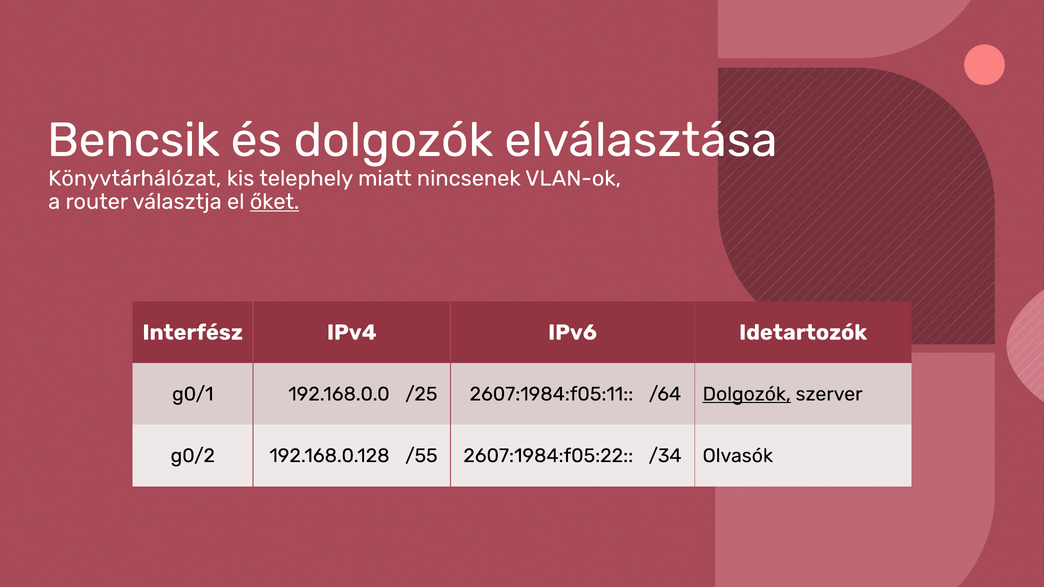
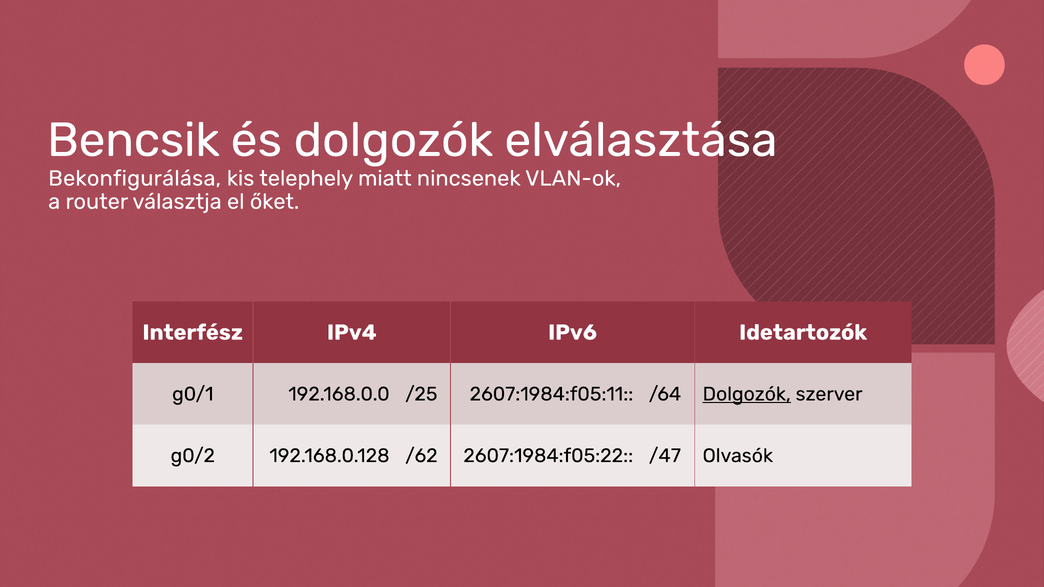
Könyvtárhálózat: Könyvtárhálózat -> Bekonfigurálása (135, 178)
őket underline: present -> none (275, 202)
/55: /55 -> /62 (421, 456)
/34: /34 -> /47 (665, 456)
